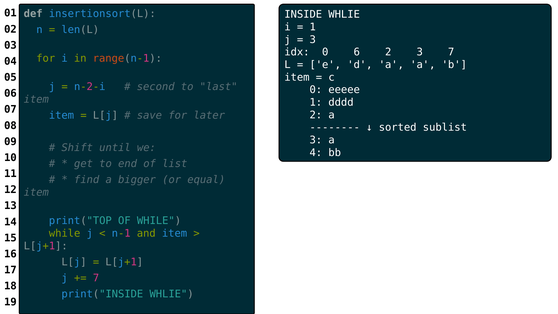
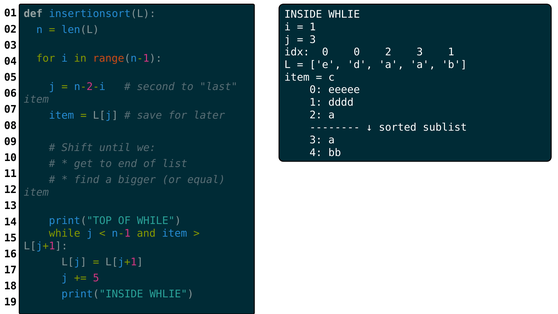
0 6: 6 -> 0 (357, 52)
3 7: 7 -> 1 (451, 52)
7: 7 -> 5 (96, 278)
